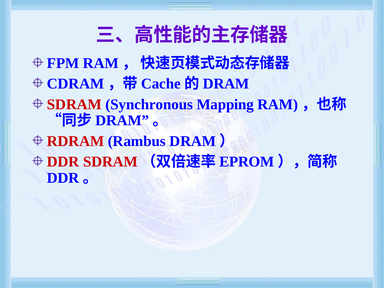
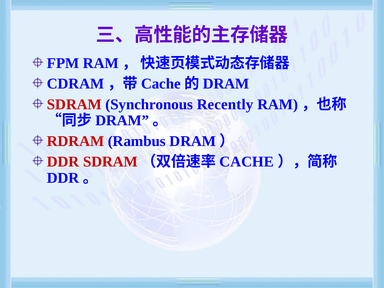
Mapping: Mapping -> Recently (225, 104)
EPROM: EPROM -> CACHE (247, 162)
